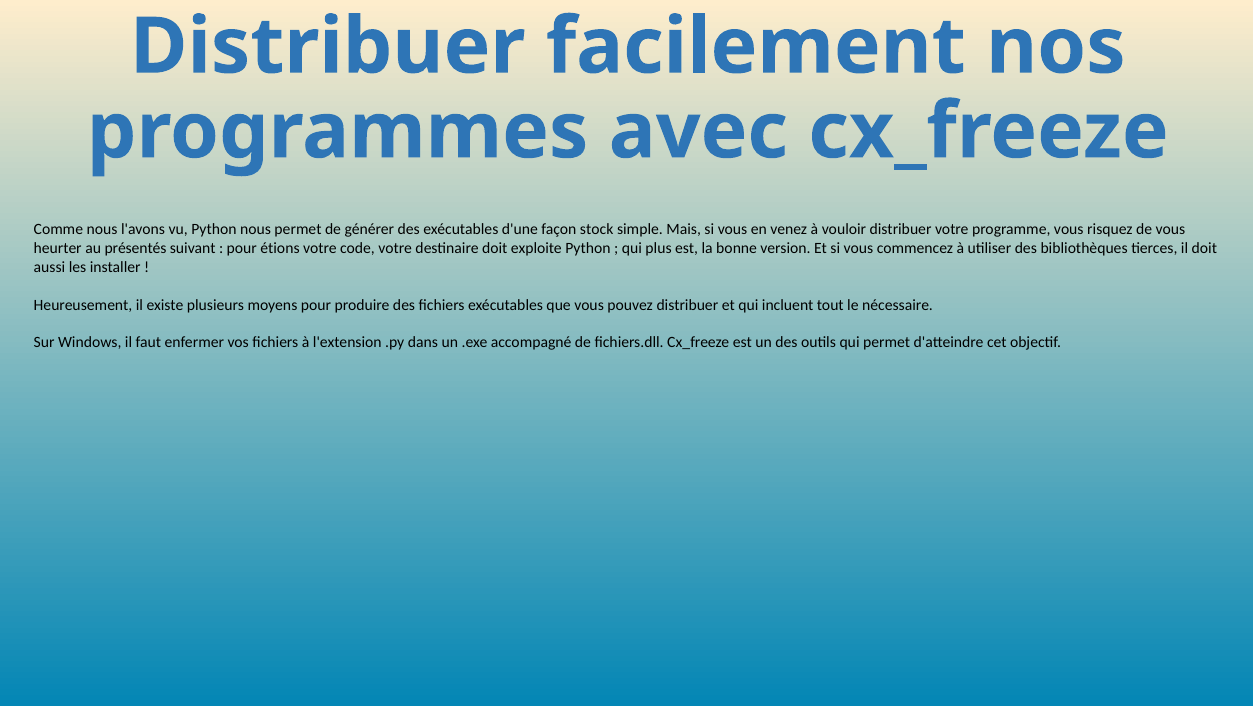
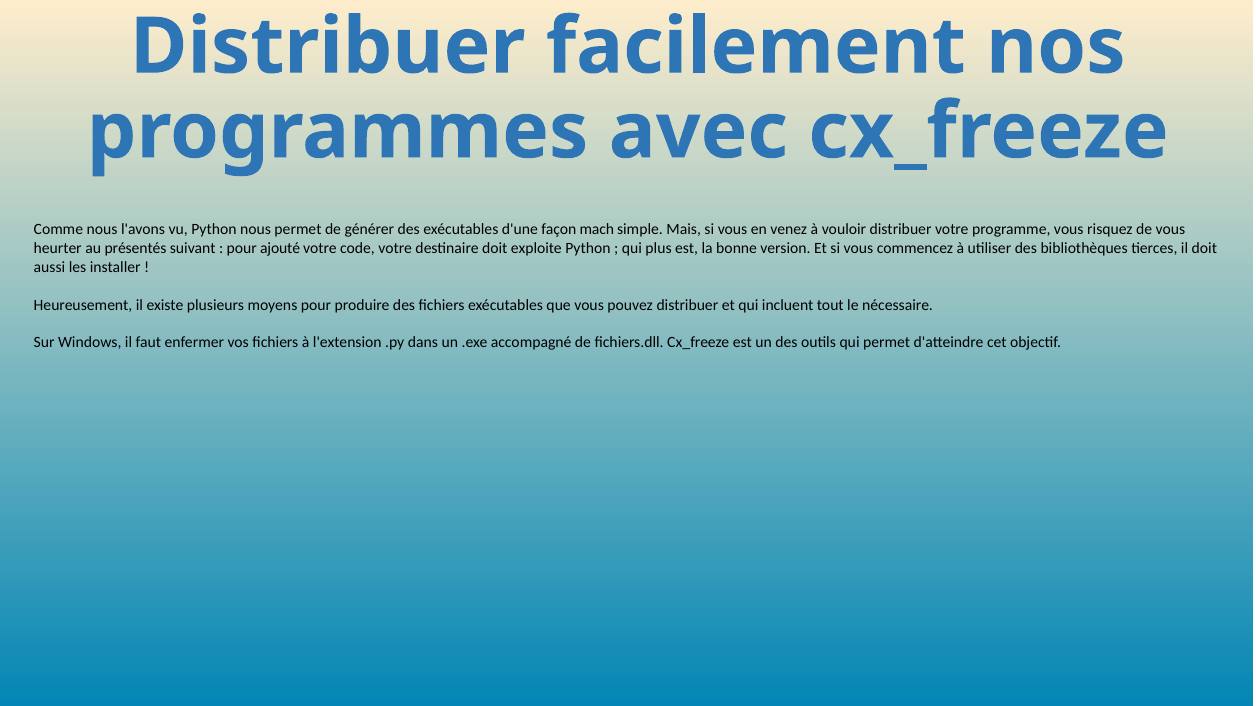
stock: stock -> mach (597, 230)
étions: étions -> ajouté (280, 249)
